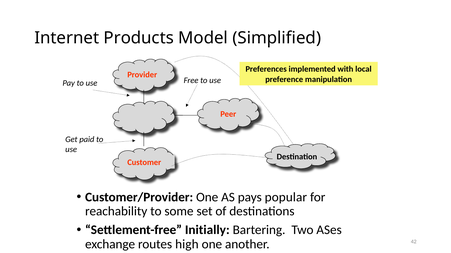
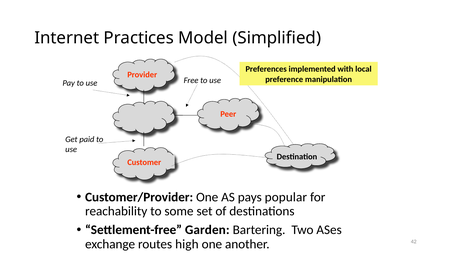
Products: Products -> Practices (139, 38)
Initially: Initially -> Garden (207, 231)
